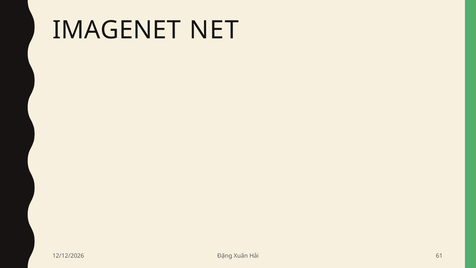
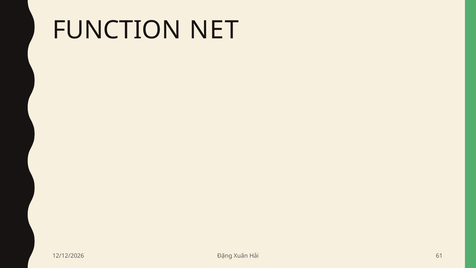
IMAGENET: IMAGENET -> FUNCTION (117, 30)
